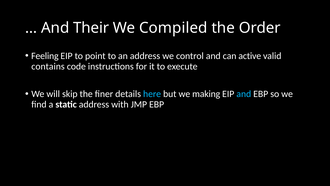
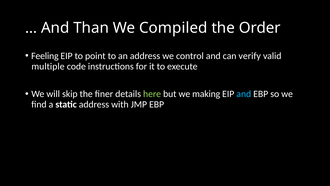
Their: Their -> Than (91, 28)
active: active -> verify (250, 56)
contains: contains -> multiple (48, 66)
here colour: light blue -> light green (152, 94)
